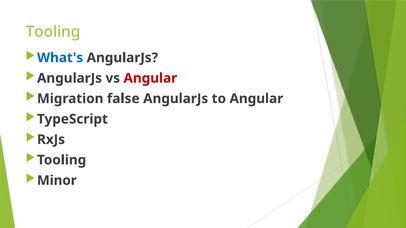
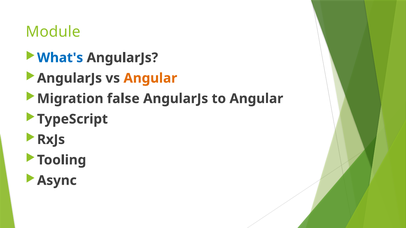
Tooling: Tooling -> Module (53, 32)
Angular colour: red -> orange (150, 78)
Minor: Minor -> Async (57, 181)
